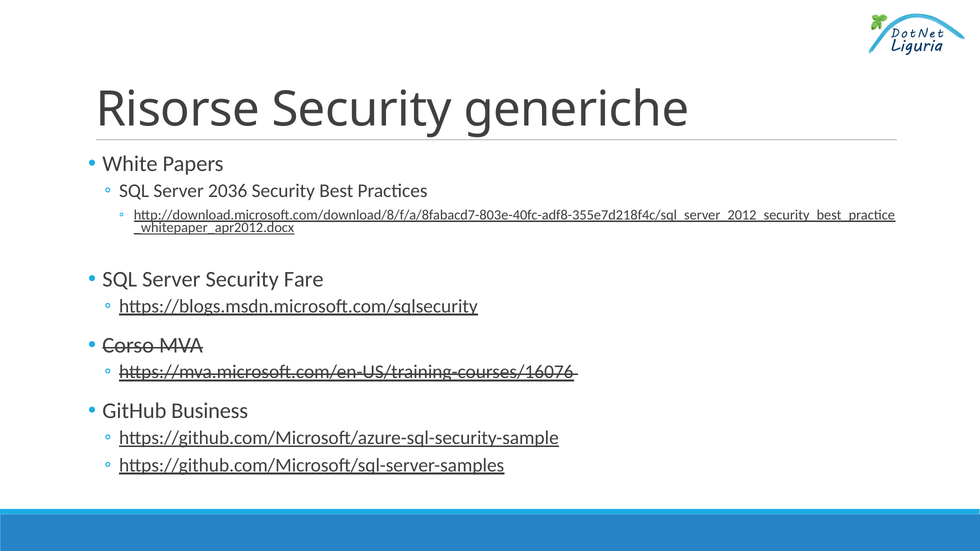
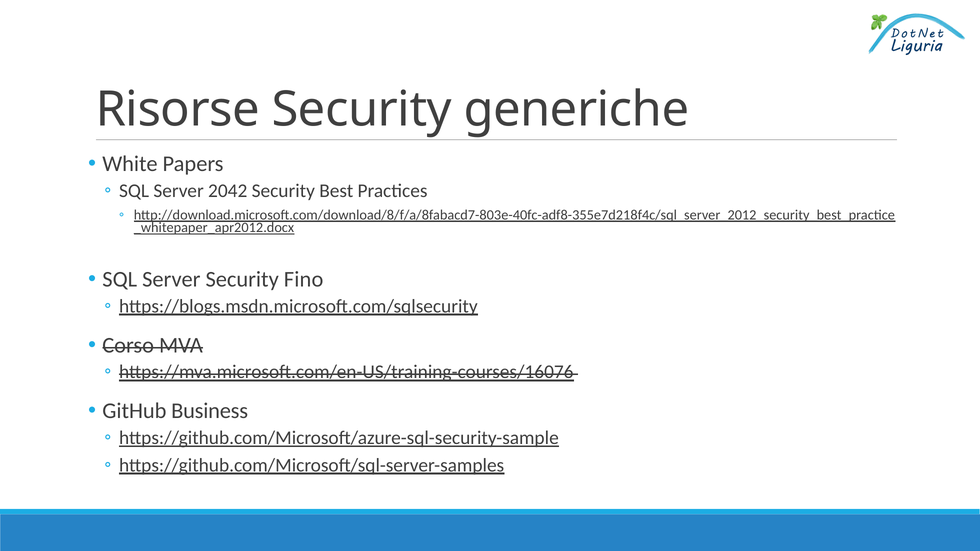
2036: 2036 -> 2042 (228, 191)
Fare: Fare -> Fino (304, 279)
